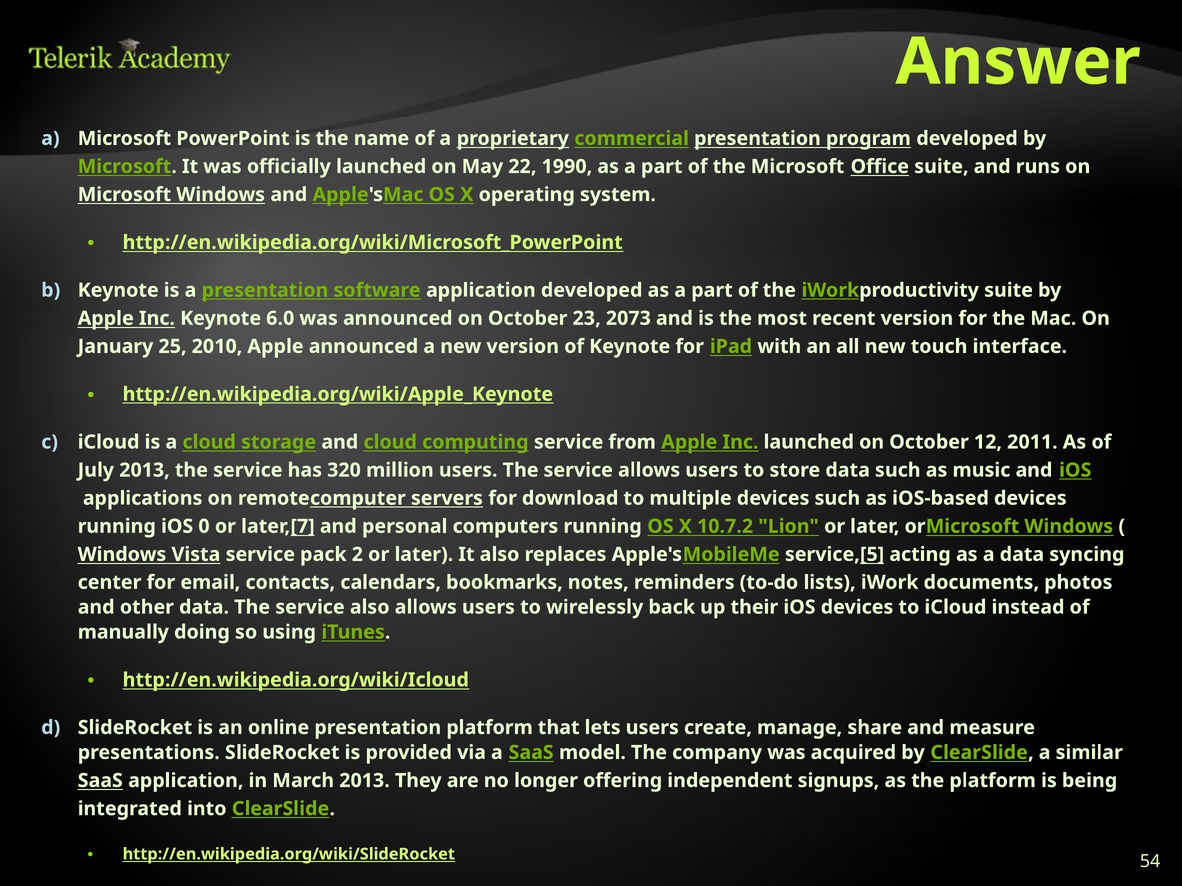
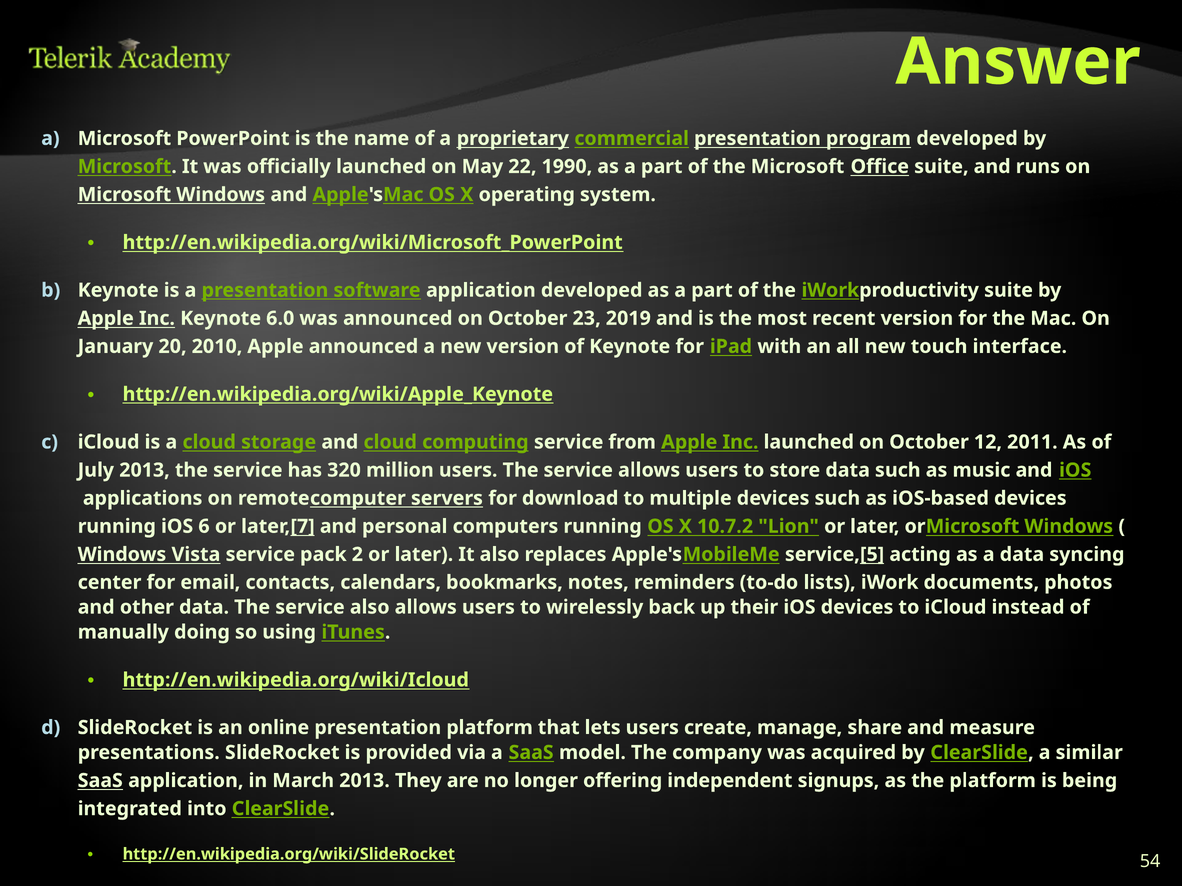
2073: 2073 -> 2019 (628, 319)
25: 25 -> 20 (173, 347)
0: 0 -> 6 (204, 527)
